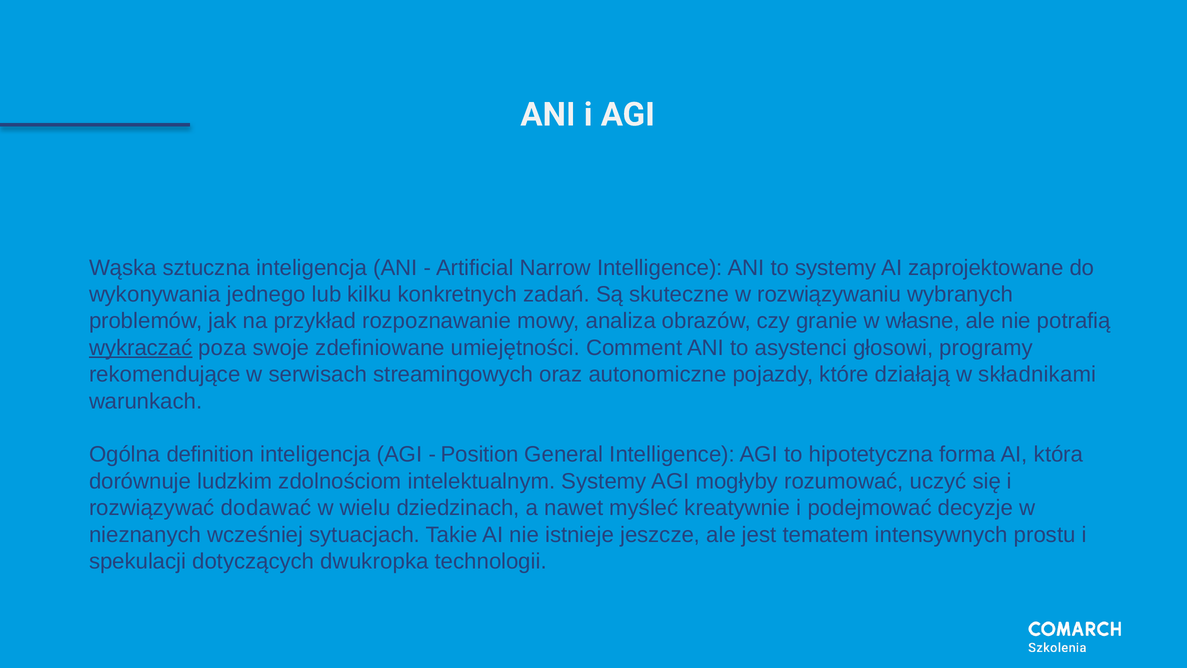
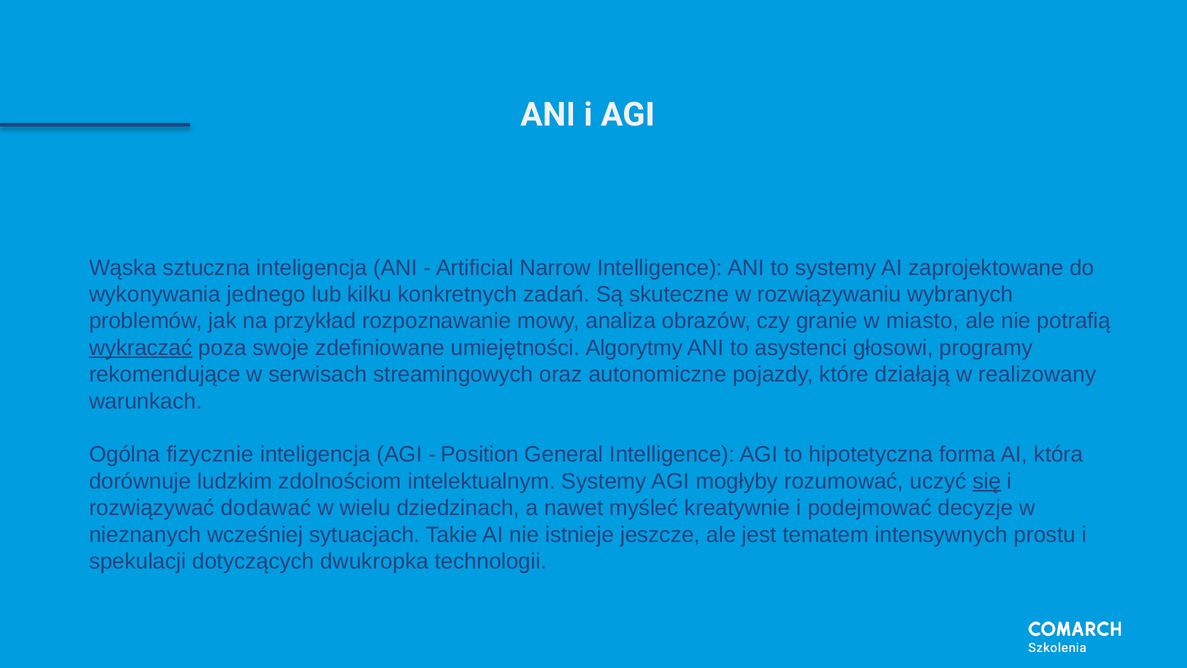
własne: własne -> miasto (923, 321)
Comment: Comment -> Algorytmy (634, 348)
składnikami: składnikami -> realizowany (1037, 374)
definition: definition -> fizycznie (210, 454)
się underline: none -> present (987, 481)
